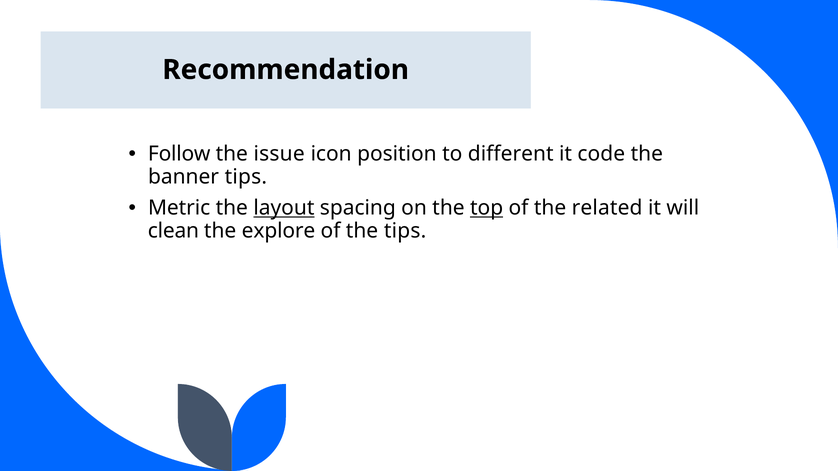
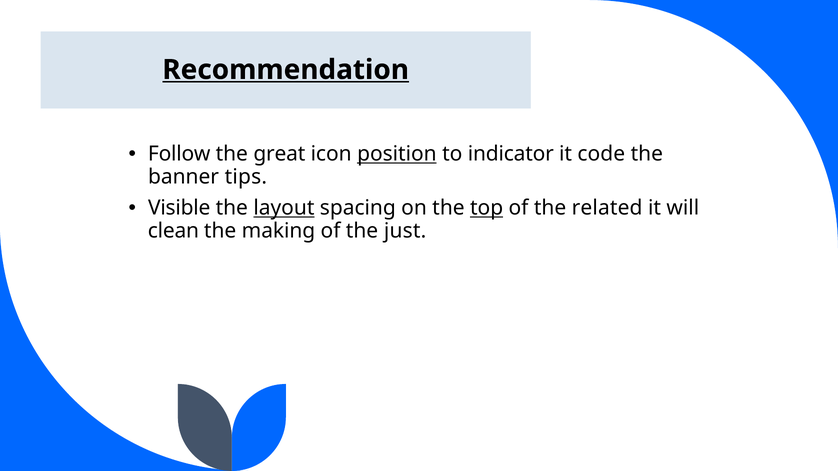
Recommendation underline: none -> present (286, 70)
issue: issue -> great (279, 154)
position underline: none -> present (397, 154)
different: different -> indicator (511, 154)
Metric: Metric -> Visible (179, 208)
explore: explore -> making (278, 231)
the tips: tips -> just (405, 231)
